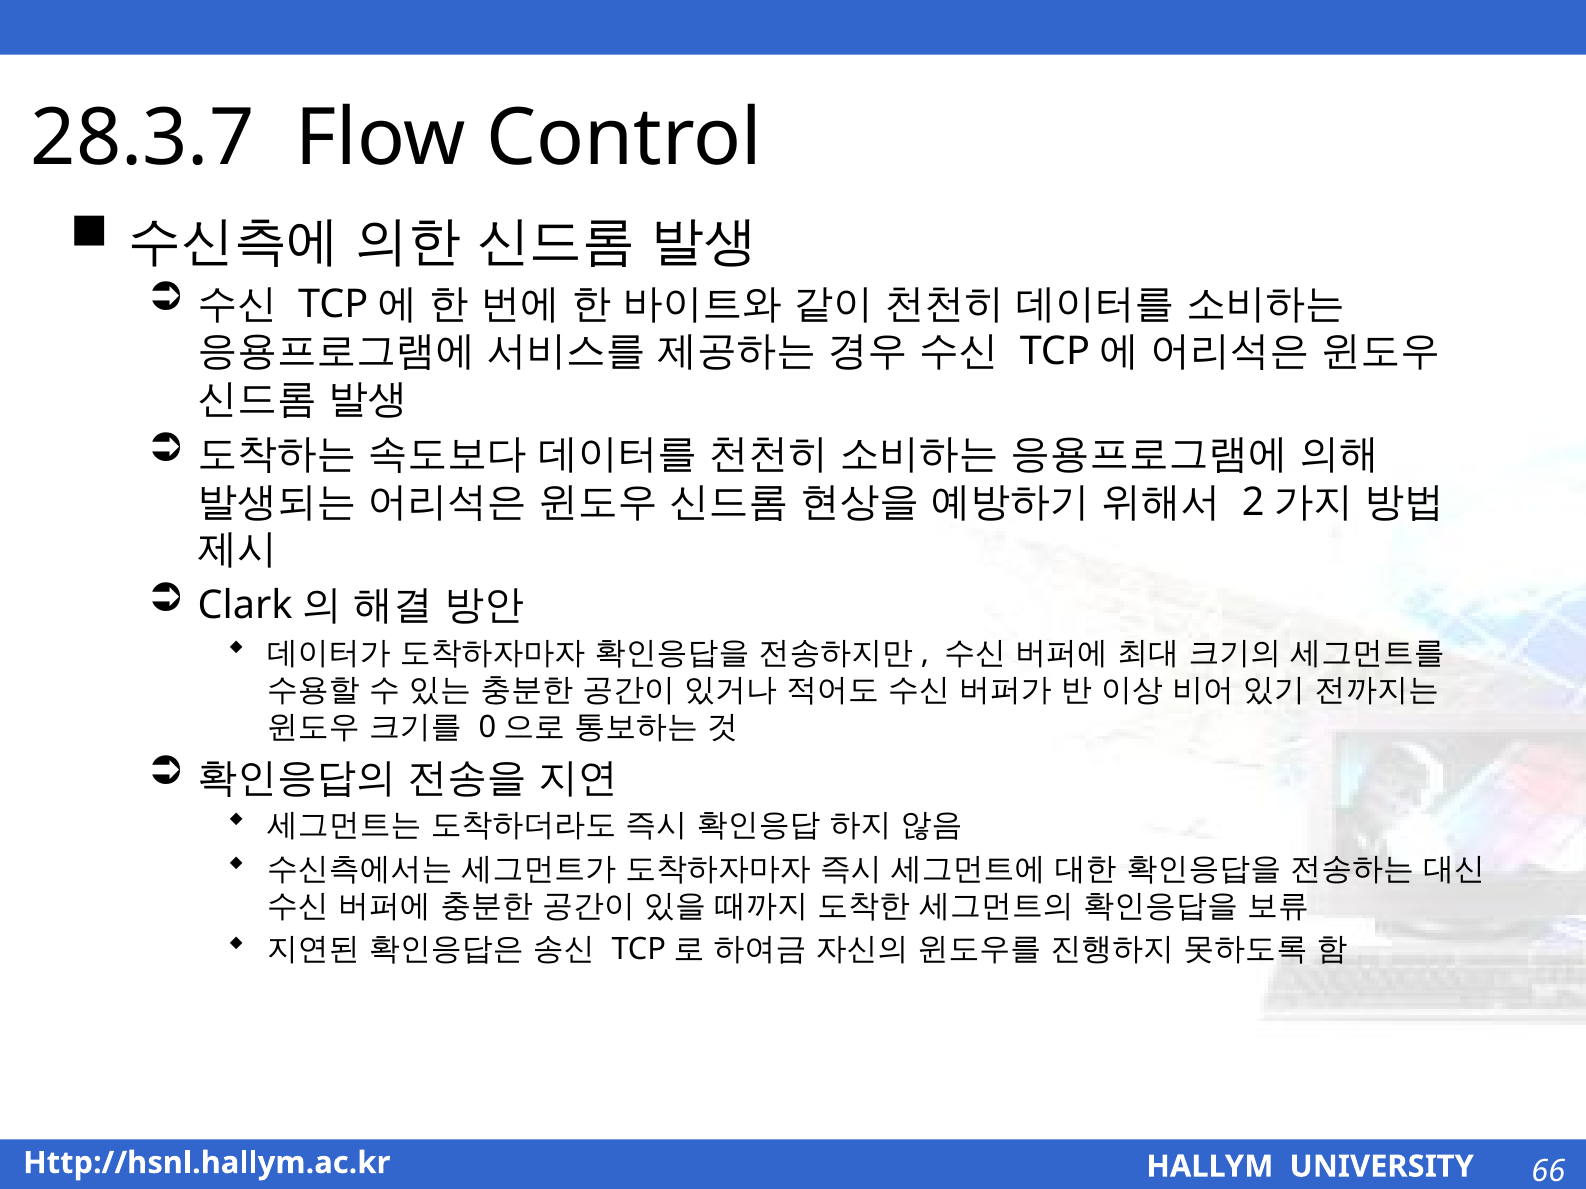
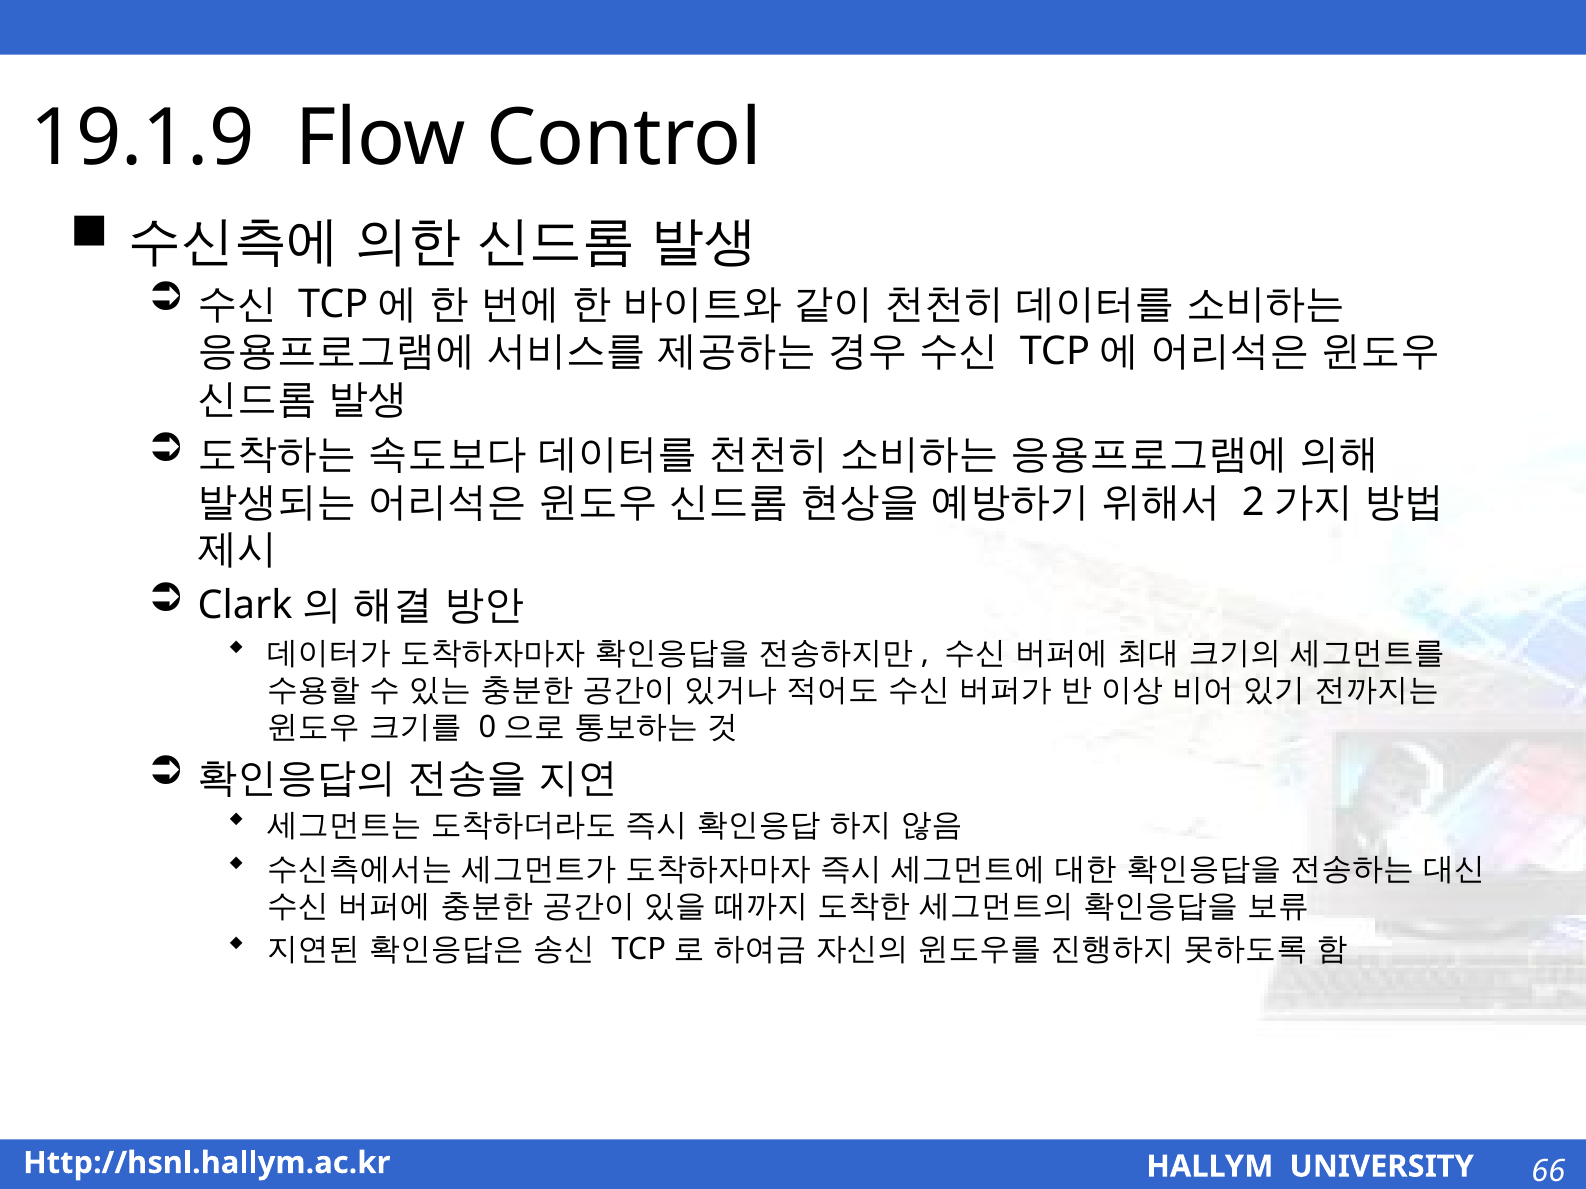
28.3.7: 28.3.7 -> 19.1.9 (143, 138)
